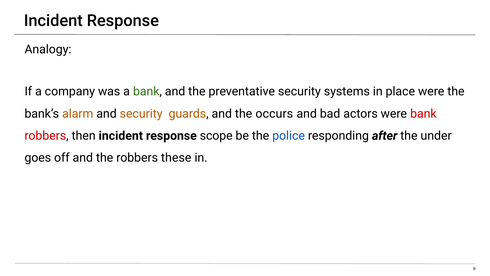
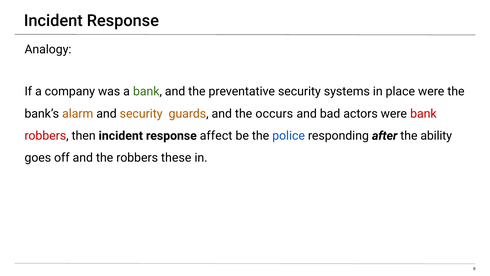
scope: scope -> affect (216, 136)
under: under -> ability (436, 136)
